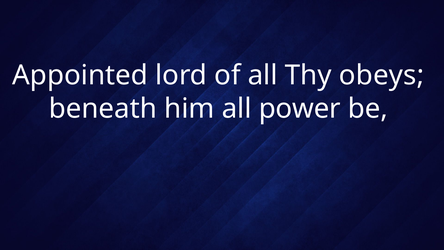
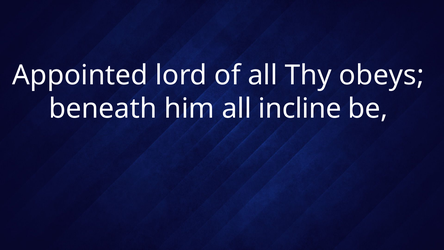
power: power -> incline (300, 109)
